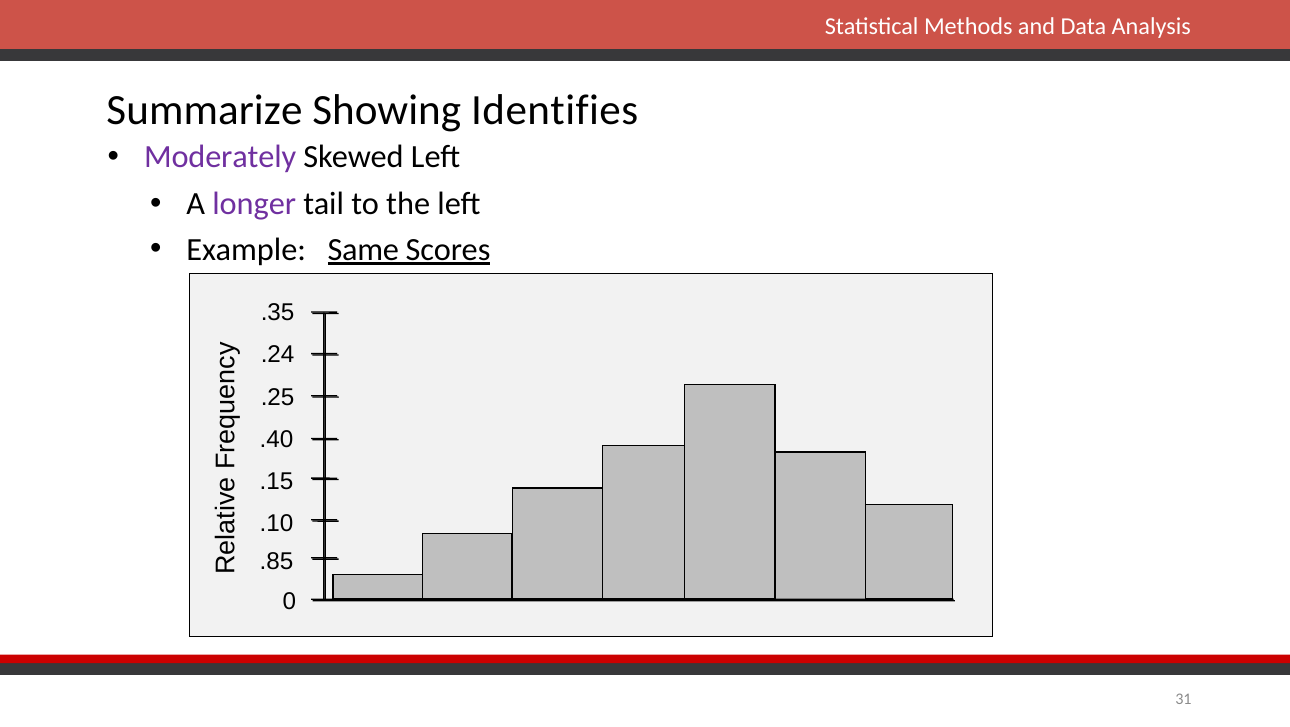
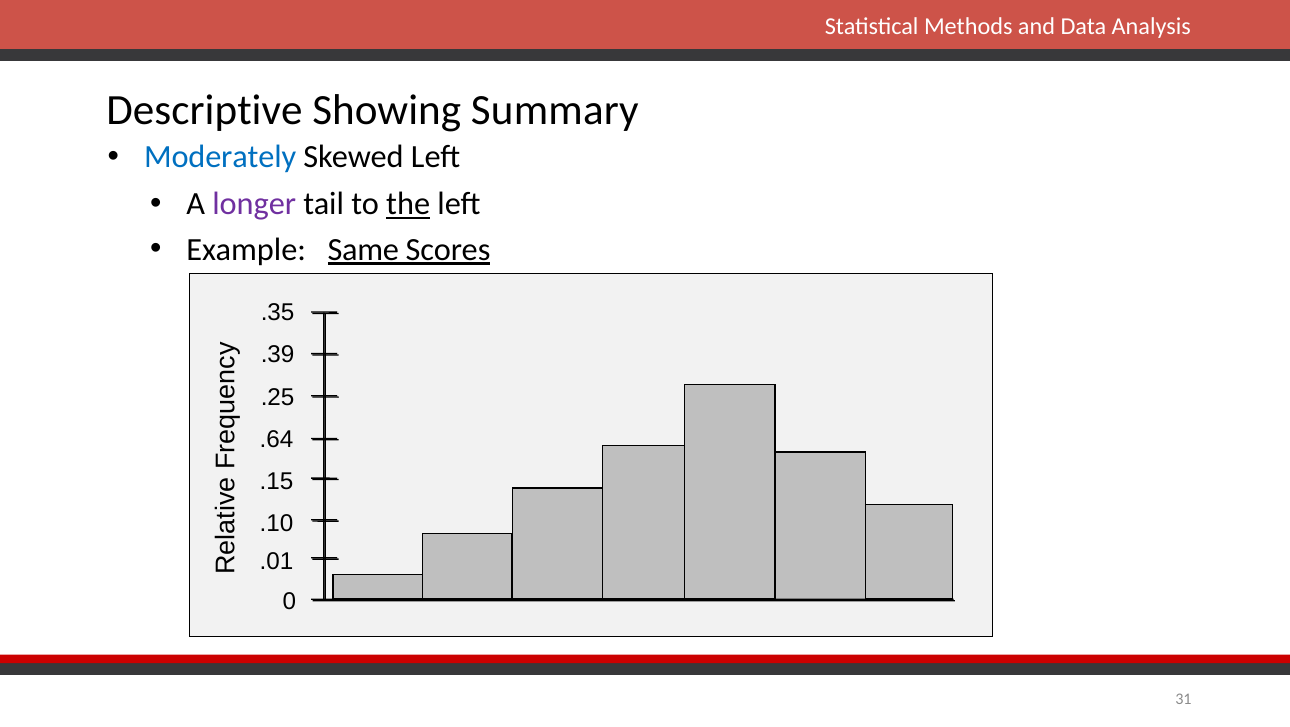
Summarize: Summarize -> Descriptive (204, 110)
Identifies: Identifies -> Summary (555, 110)
Moderately colour: purple -> blue (220, 157)
the underline: none -> present (408, 204)
.24: .24 -> .39 (278, 354)
.40: .40 -> .64 (276, 440)
.85: .85 -> .01 (276, 562)
